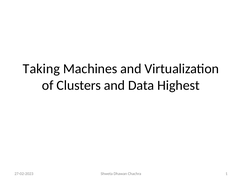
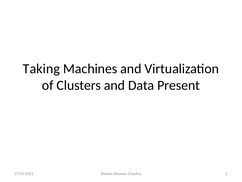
Highest: Highest -> Present (179, 85)
